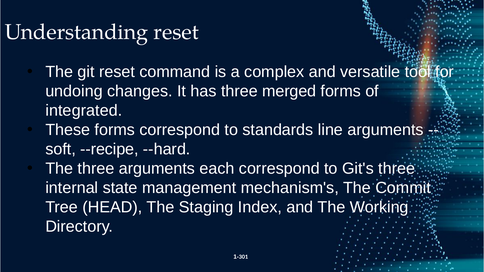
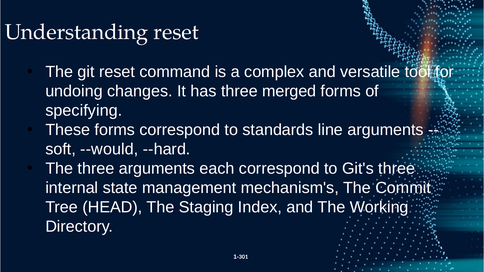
integrated: integrated -> specifying (84, 111)
--recipe: --recipe -> --would (109, 149)
